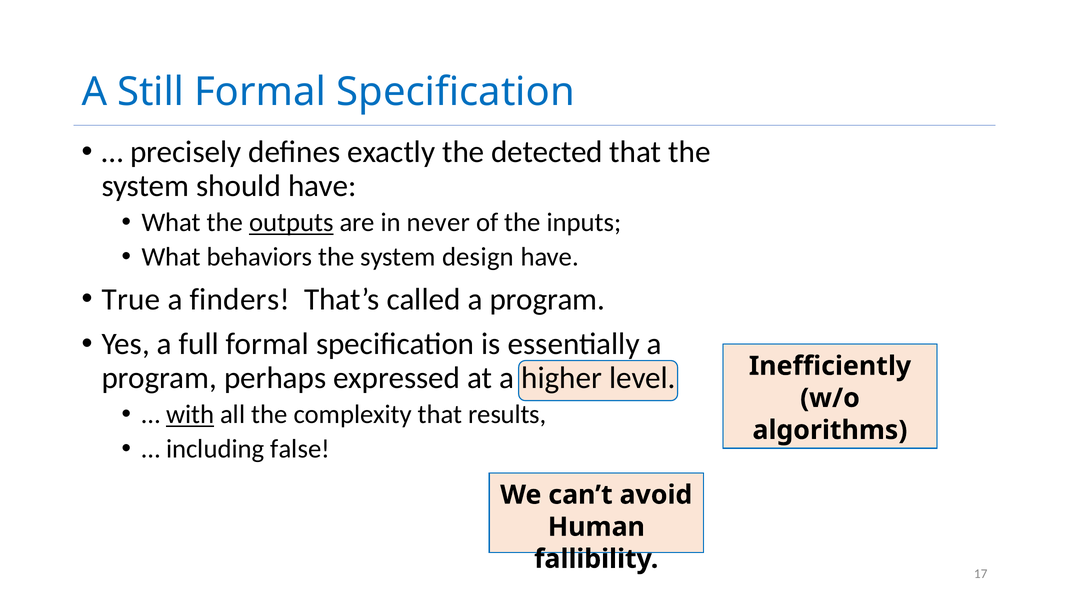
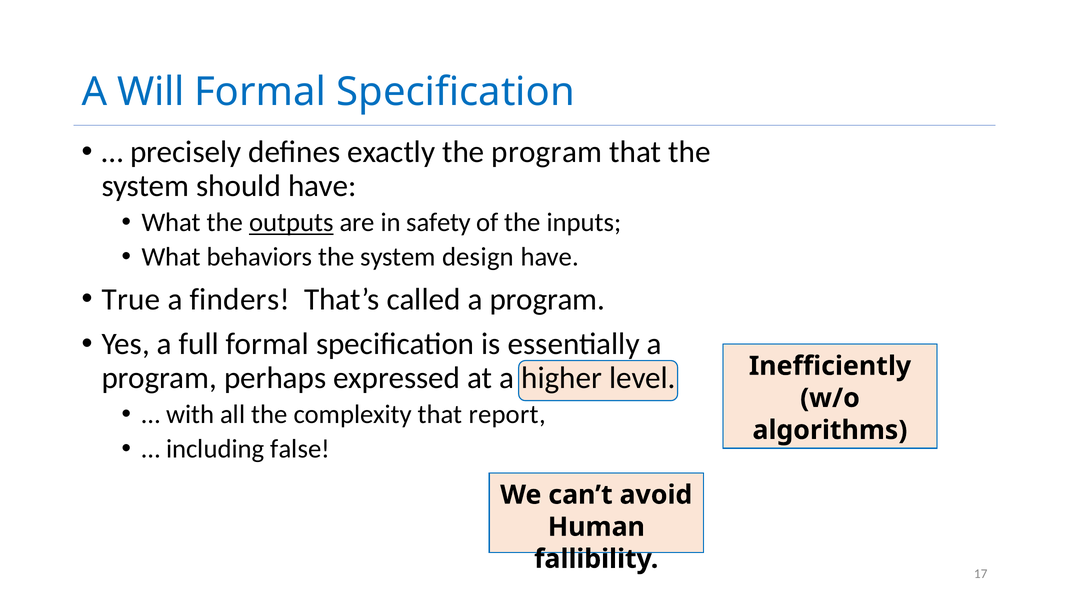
Still: Still -> Will (151, 92)
the detected: detected -> program (547, 152)
never: never -> safety (439, 223)
with underline: present -> none (190, 415)
results: results -> report (507, 415)
